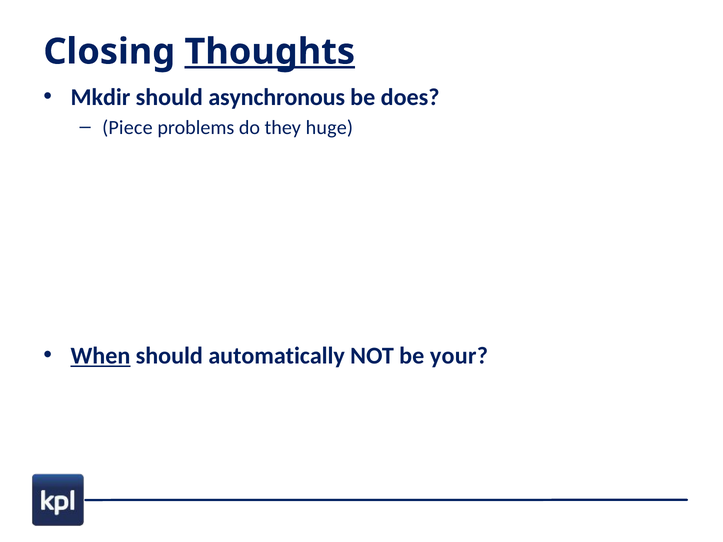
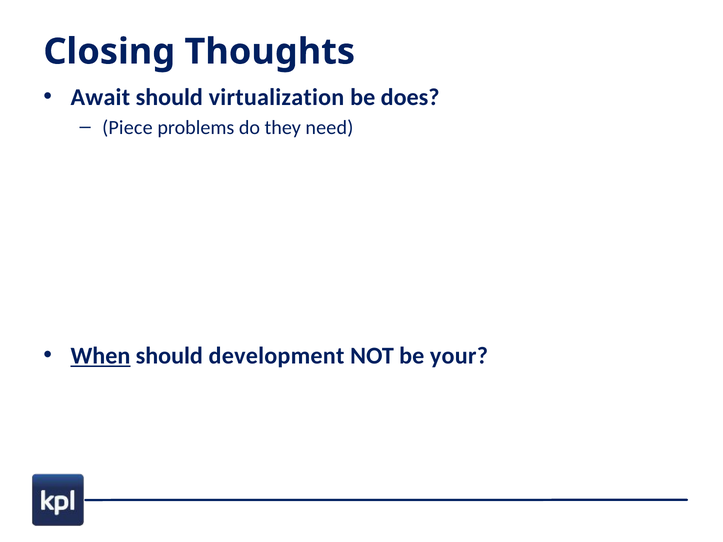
Thoughts underline: present -> none (270, 52)
Mkdir: Mkdir -> Await (100, 97)
asynchronous: asynchronous -> virtualization (276, 97)
huge: huge -> need (329, 128)
automatically: automatically -> development (276, 356)
